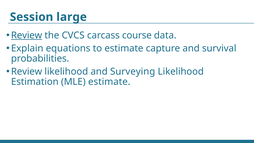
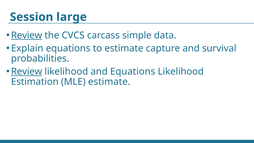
course: course -> simple (137, 35)
Review underline: none -> present (27, 71)
and Surveying: Surveying -> Equations (133, 71)
